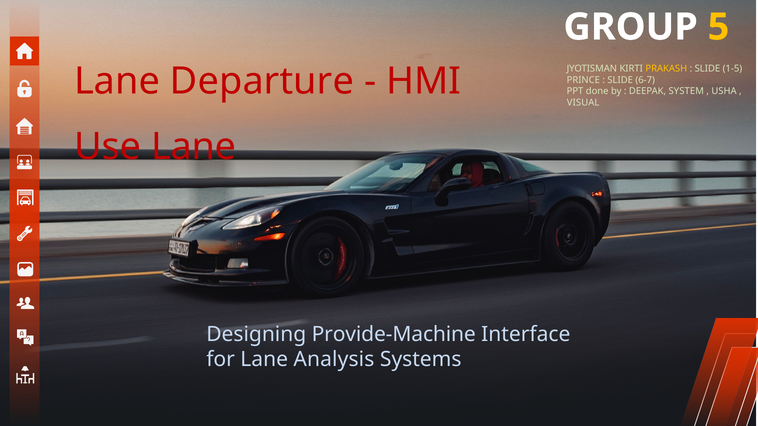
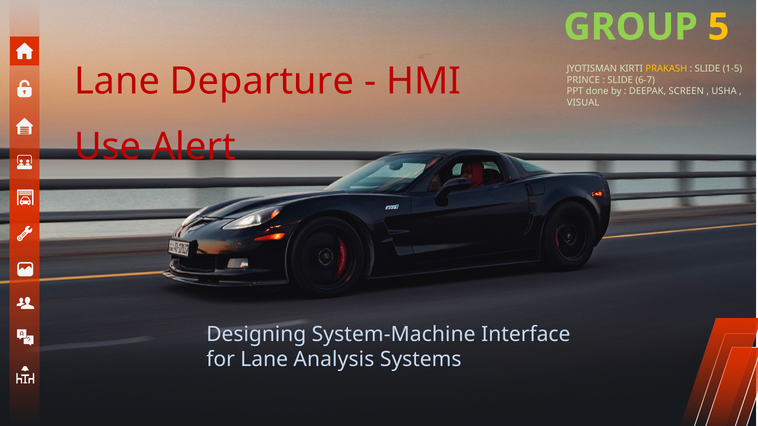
GROUP colour: white -> light green (631, 27)
SYSTEM: SYSTEM -> SCREEN (686, 91)
Use Lane: Lane -> Alert (194, 147)
Provide-Machine: Provide-Machine -> System-Machine (394, 334)
